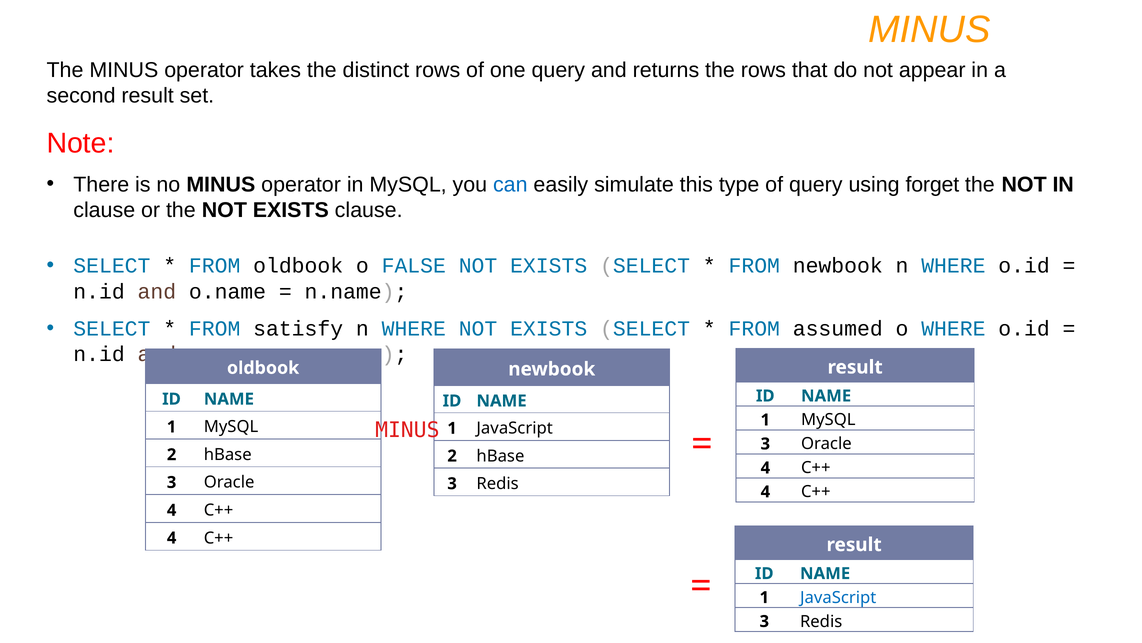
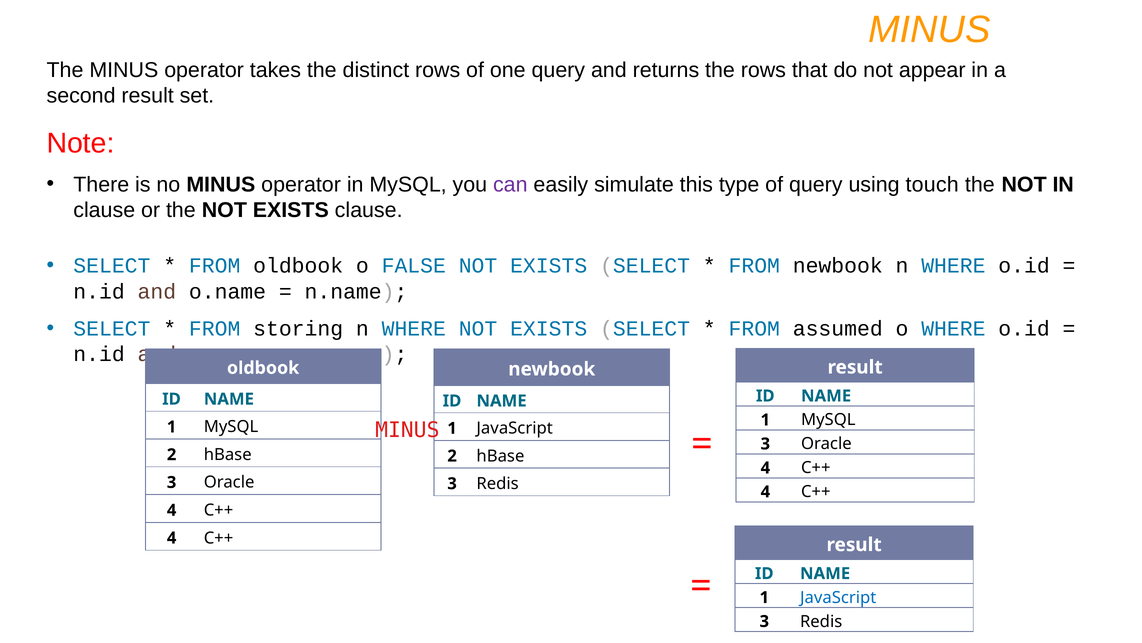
can colour: blue -> purple (510, 184)
forget: forget -> touch (932, 184)
satisfy: satisfy -> storing (298, 328)
